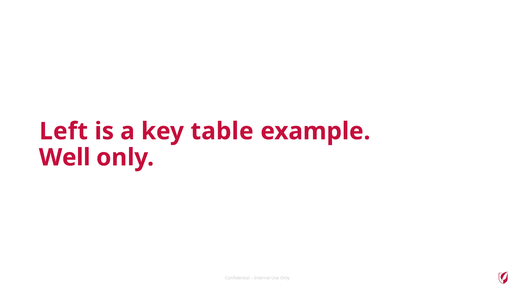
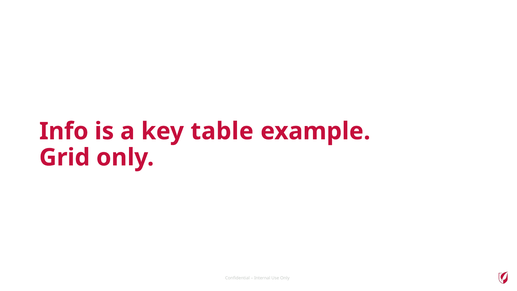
Left: Left -> Info (64, 131)
Well: Well -> Grid (65, 157)
